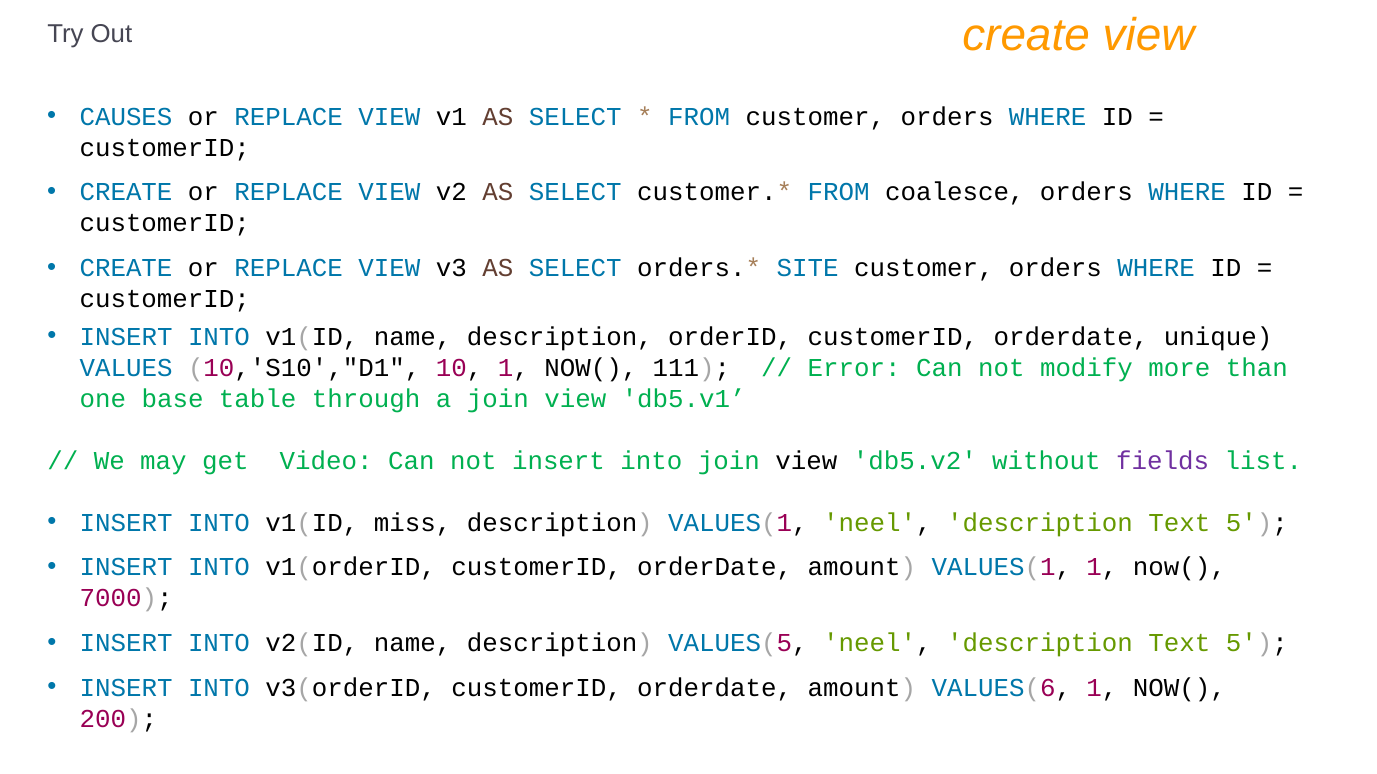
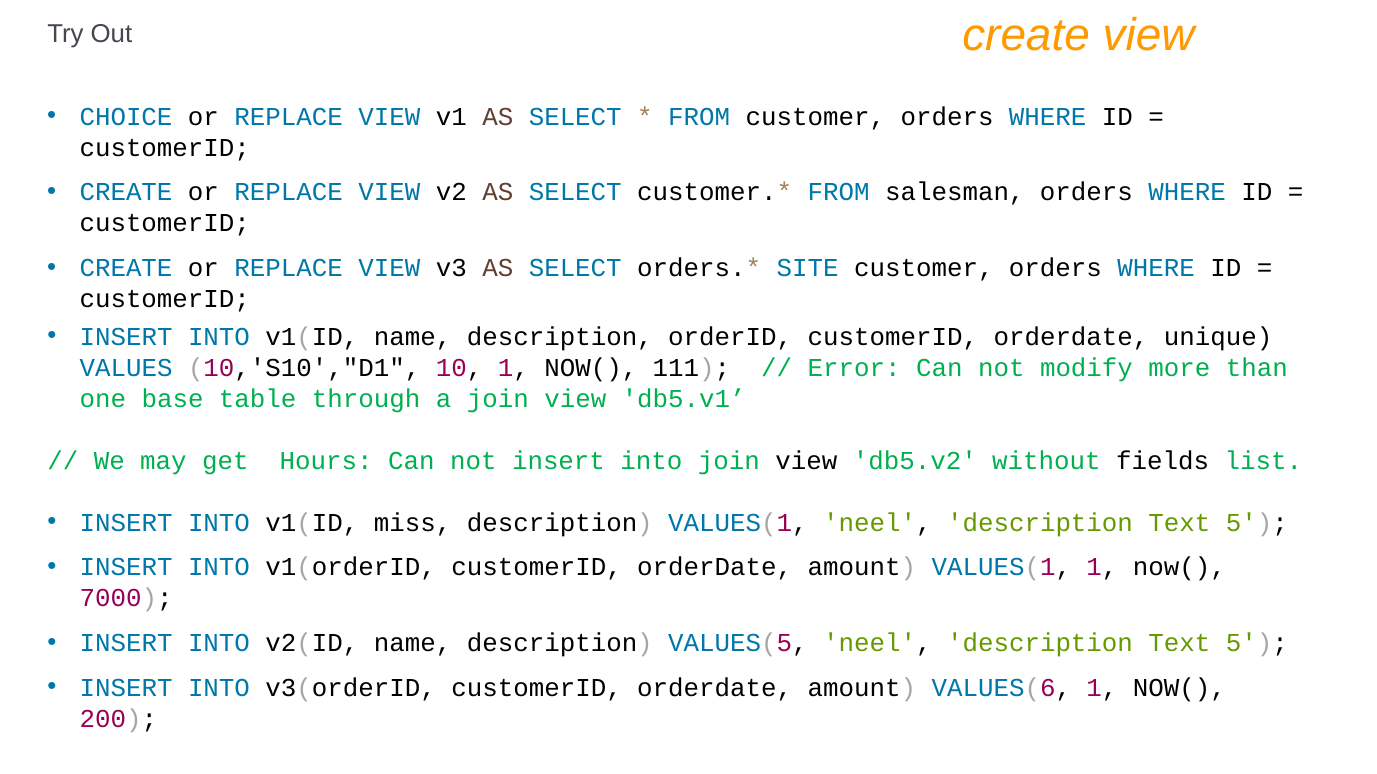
CAUSES: CAUSES -> CHOICE (126, 117)
coalesce: coalesce -> salesman (955, 193)
Video: Video -> Hours (326, 461)
fields colour: purple -> black (1163, 461)
